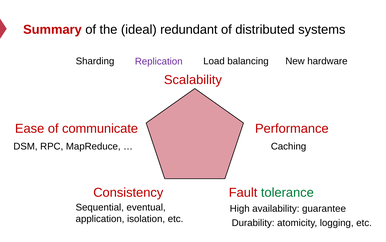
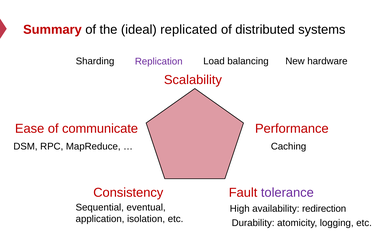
redundant: redundant -> replicated (189, 30)
tolerance colour: green -> purple (287, 192)
guarantee: guarantee -> redirection (324, 208)
